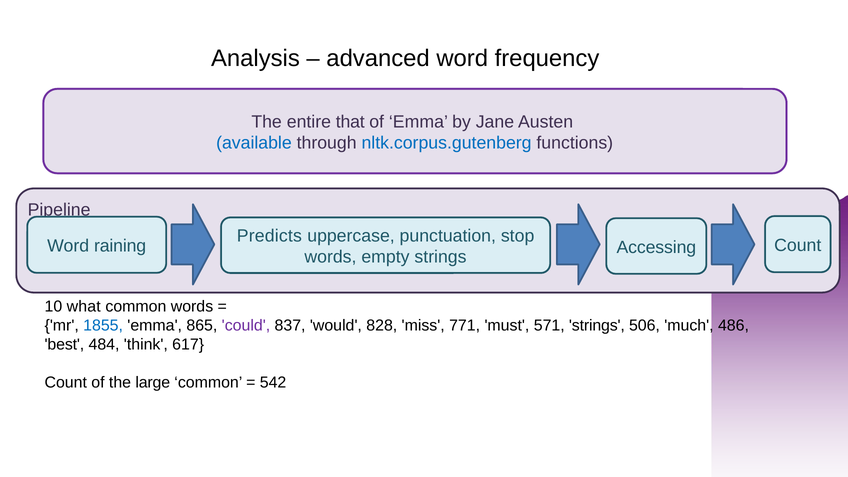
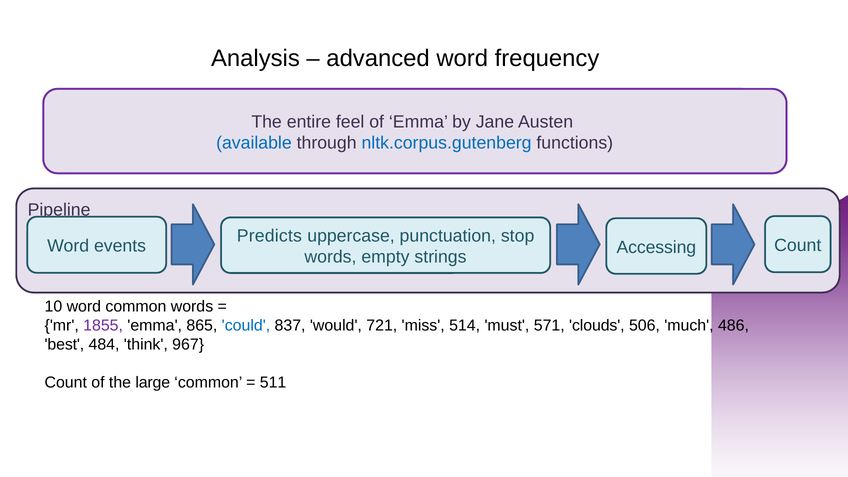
that: that -> feel (350, 122)
raining: raining -> events (120, 246)
10 what: what -> word (84, 306)
1855 colour: blue -> purple (103, 325)
could colour: purple -> blue (246, 325)
828: 828 -> 721 (382, 325)
771: 771 -> 514 (465, 325)
571 strings: strings -> clouds (597, 325)
617: 617 -> 967 (188, 344)
542: 542 -> 511 (273, 383)
